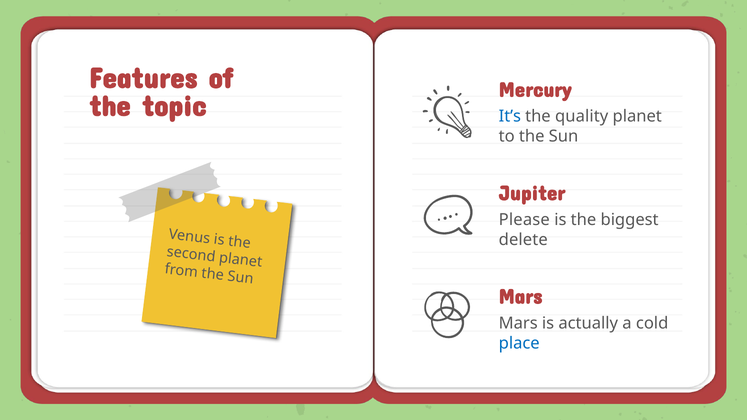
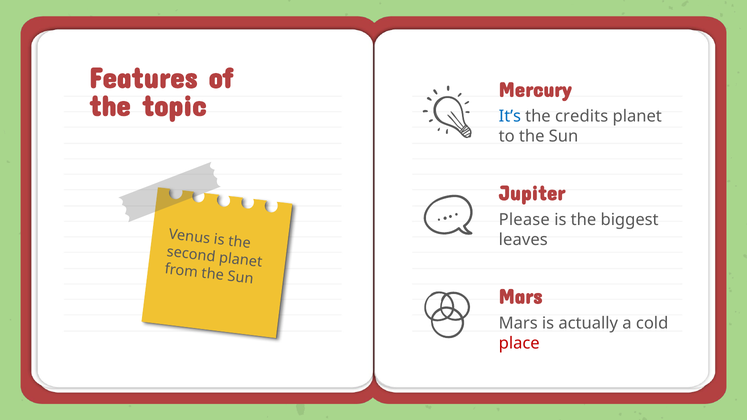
quality: quality -> credits (582, 117)
delete: delete -> leaves (523, 240)
place colour: blue -> red (519, 343)
